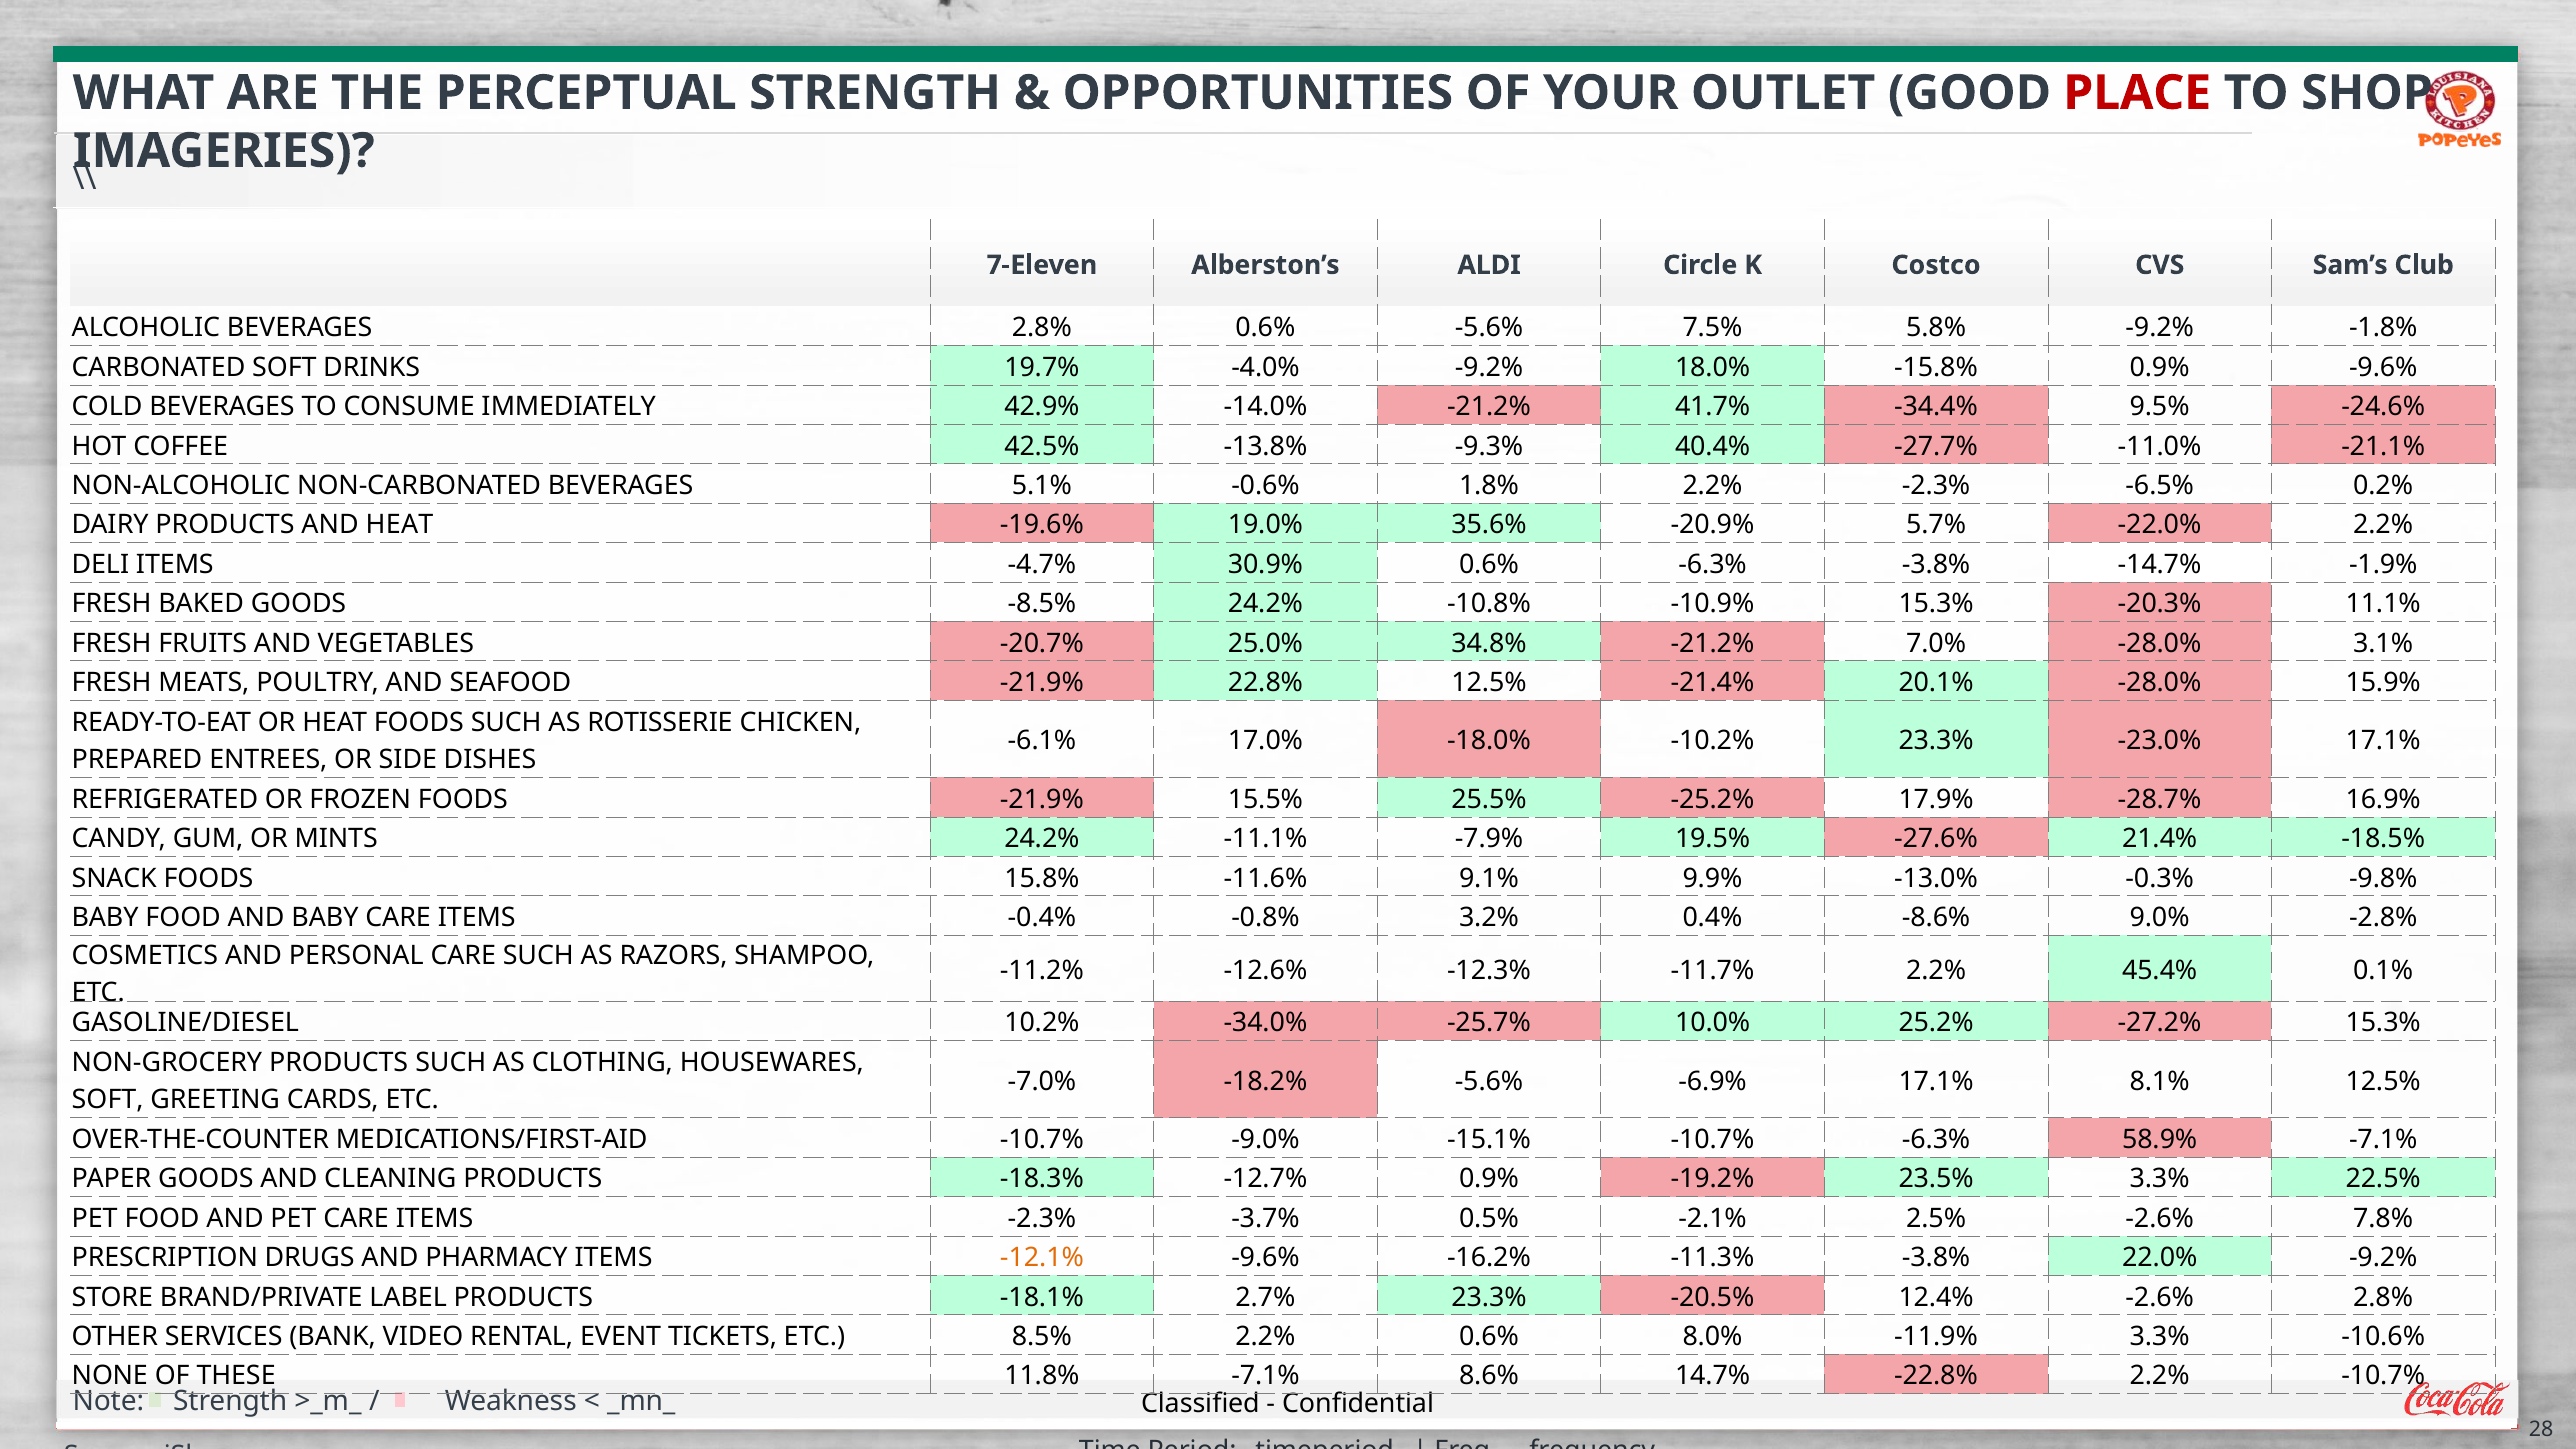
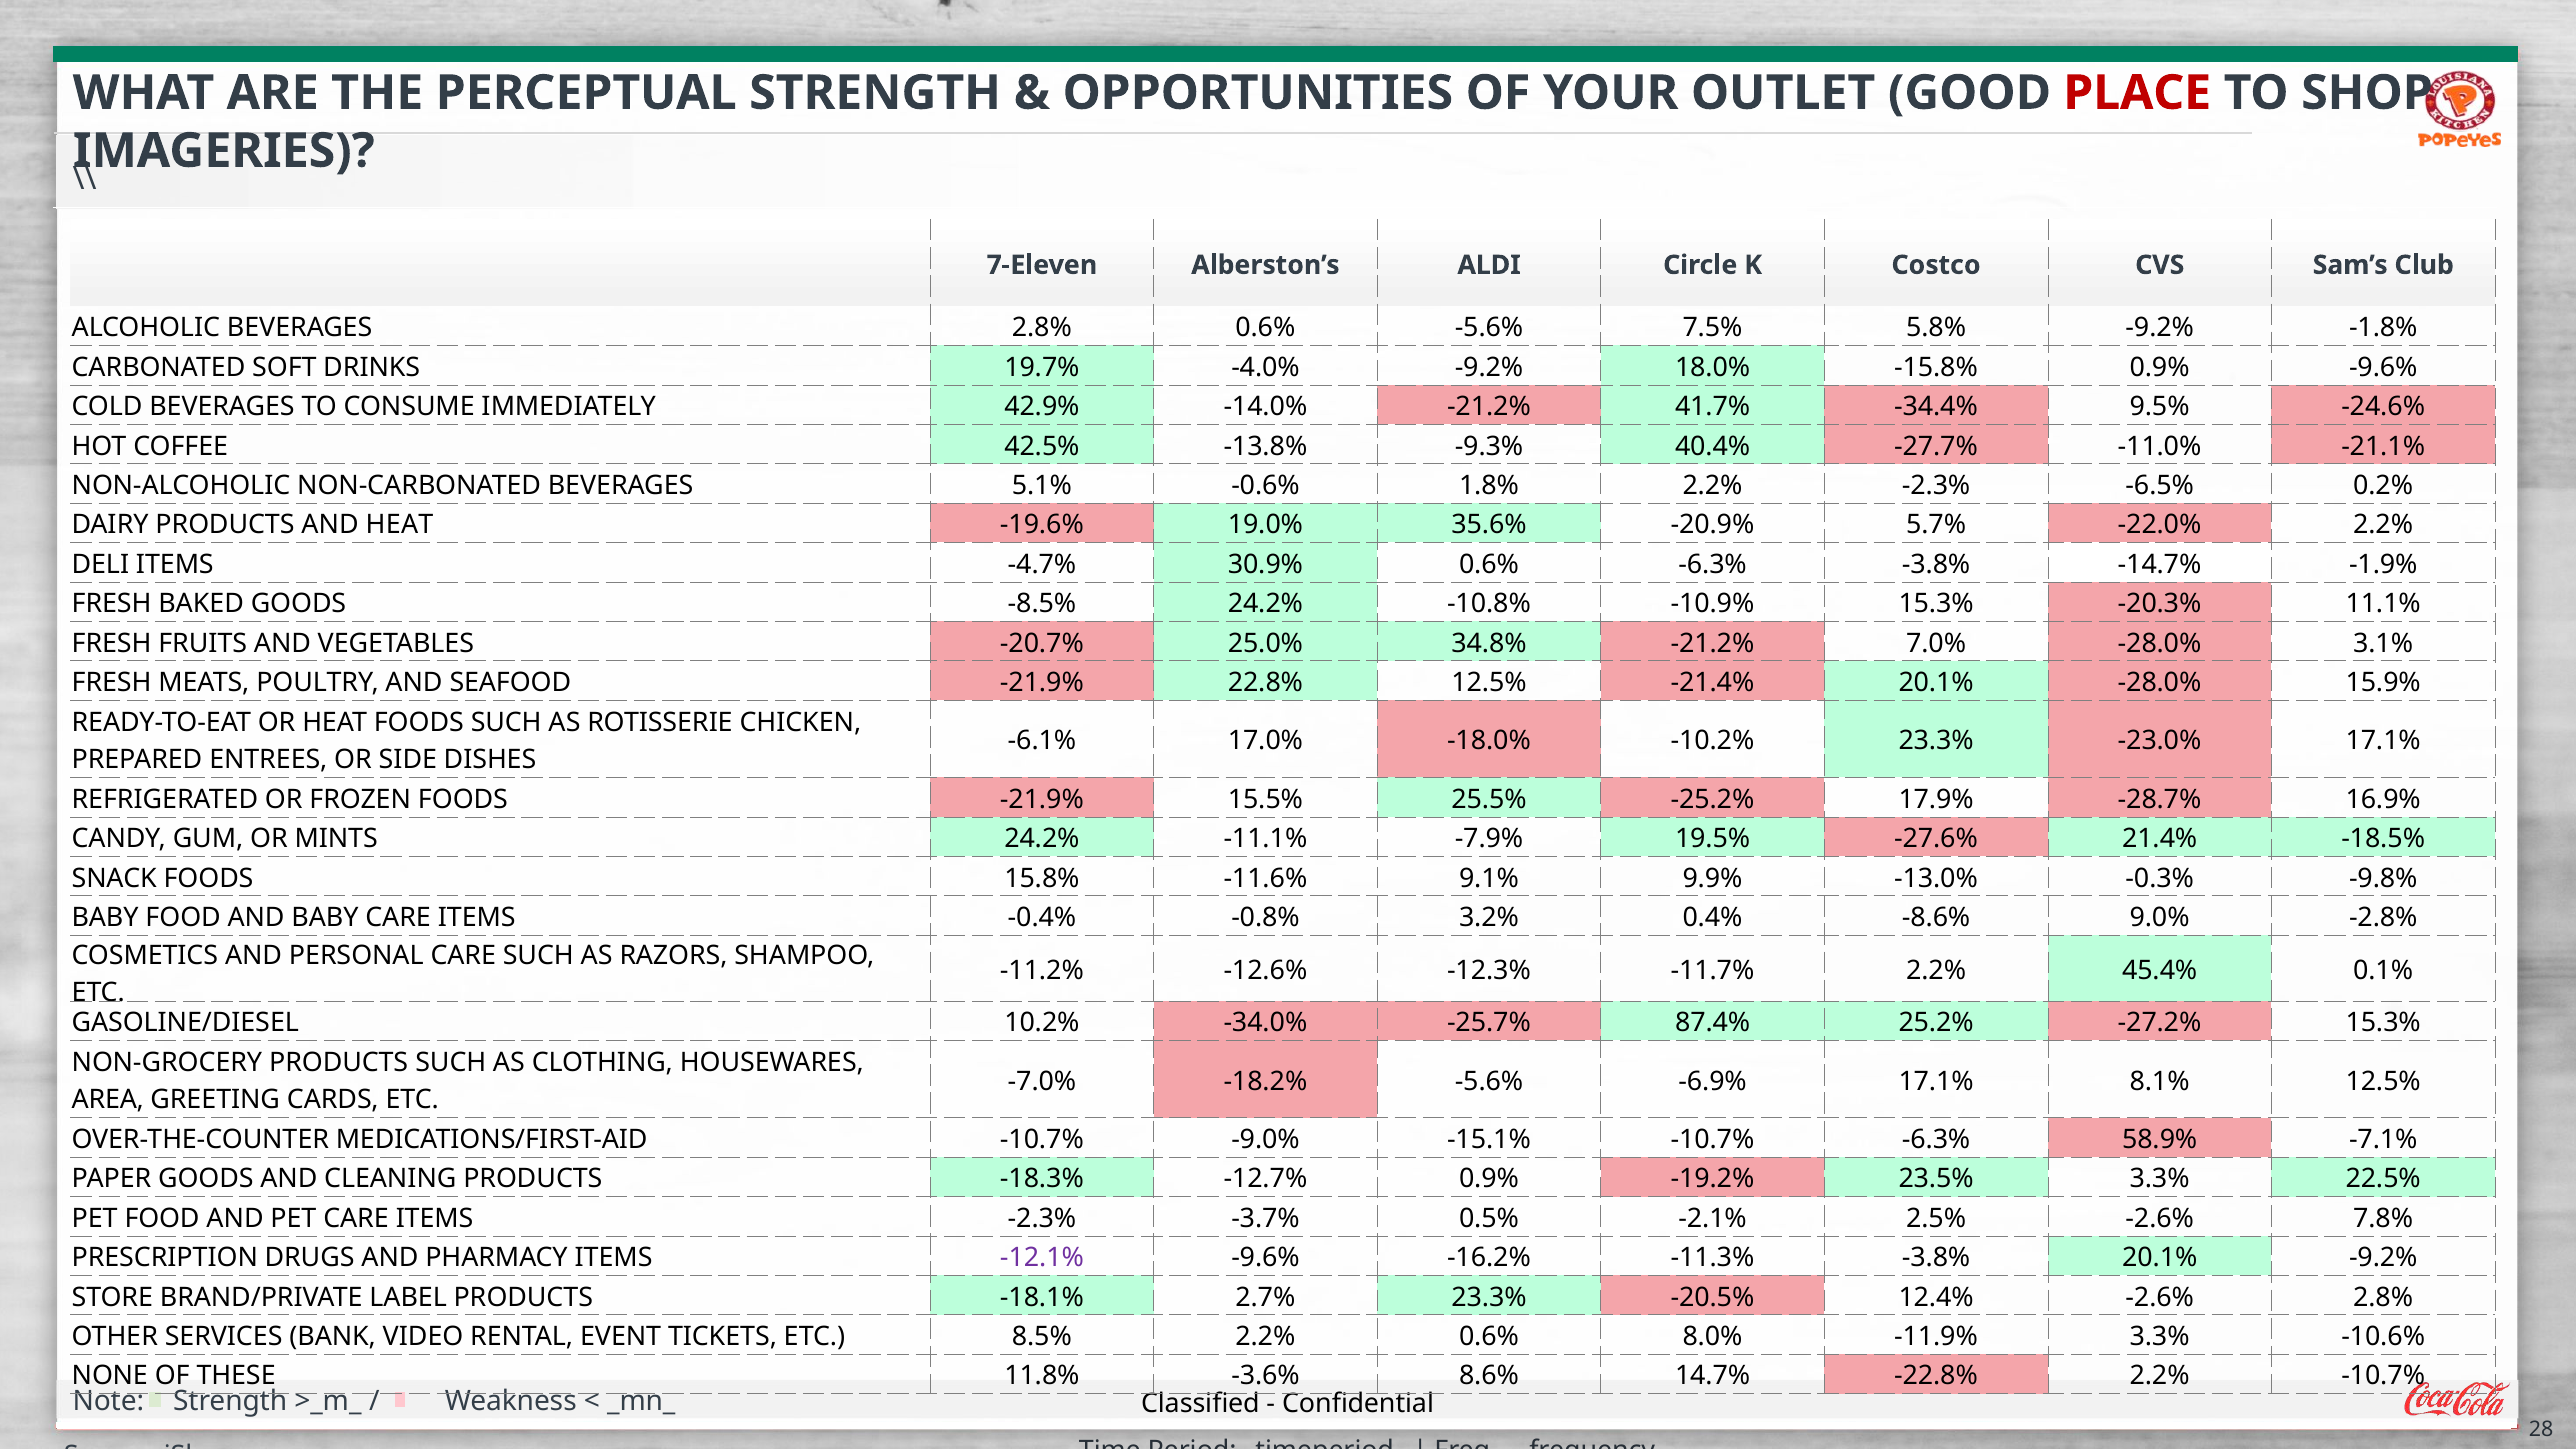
10.0%: 10.0% -> 87.4% (1713, 1023)
SOFT: SOFT -> AREA (108, 1099)
-12.1% colour: orange -> purple (1042, 1258)
-3.8% 22.0%: 22.0% -> 20.1% (2160, 1258)
11.8% -7.1%: -7.1% -> -3.6% (1266, 1376)
